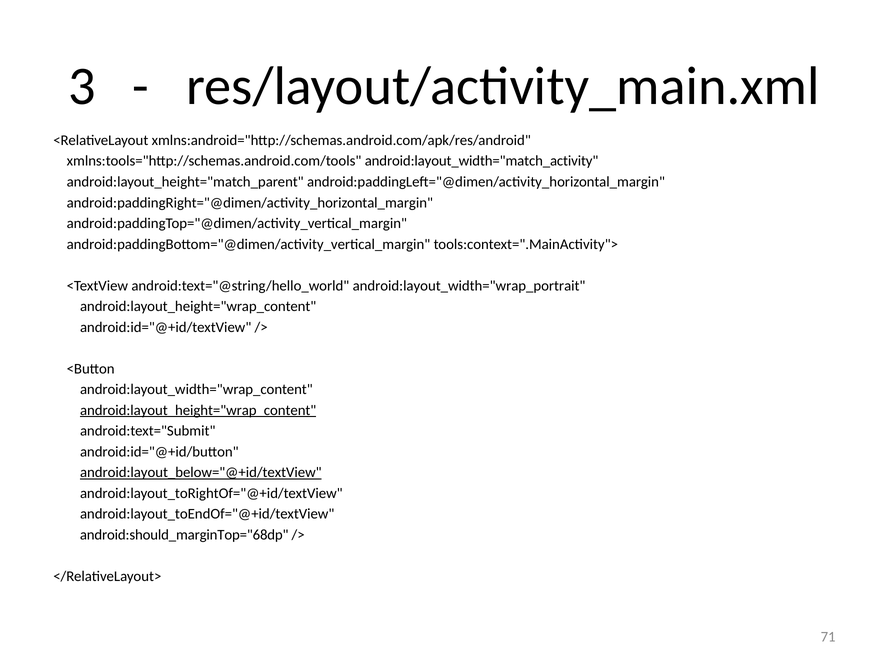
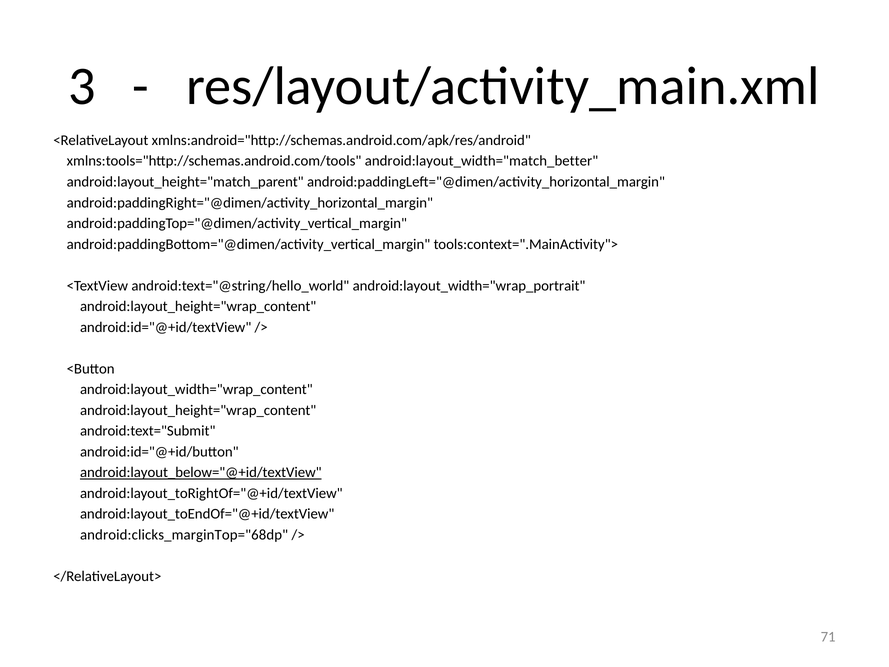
android:layout_width="match_activity: android:layout_width="match_activity -> android:layout_width="match_better (481, 161)
android:layout_height="wrap_content underline: present -> none (198, 410)
android:should_marginTop="68dp: android:should_marginTop="68dp -> android:clicks_marginTop="68dp (184, 535)
